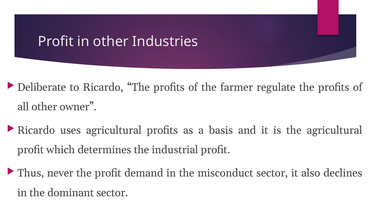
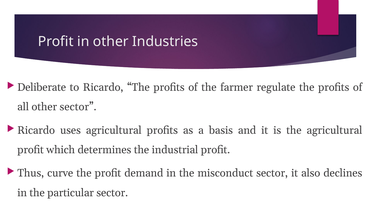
other owner: owner -> sector (78, 107)
never: never -> curve (60, 173)
dominant: dominant -> particular (71, 192)
